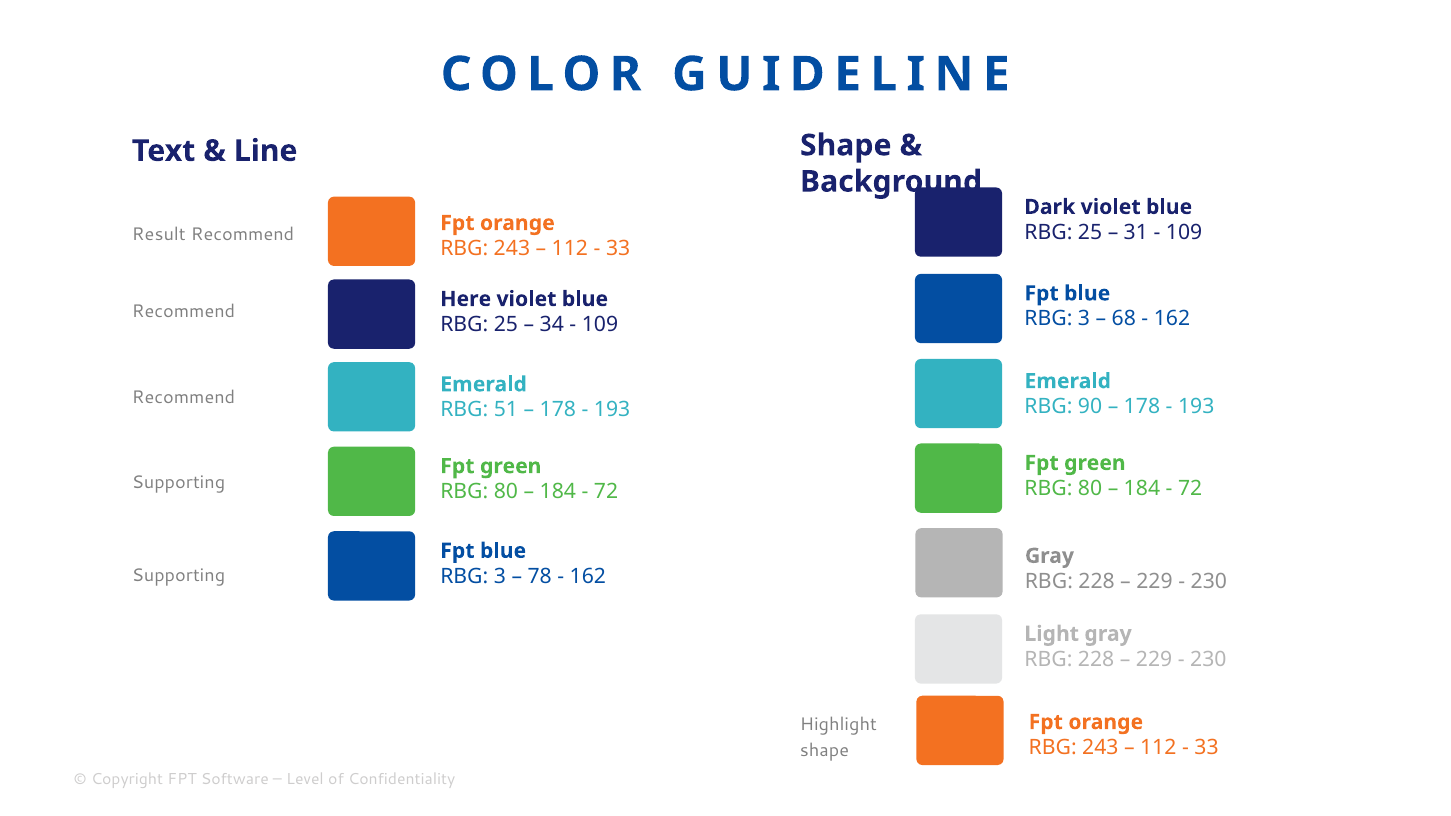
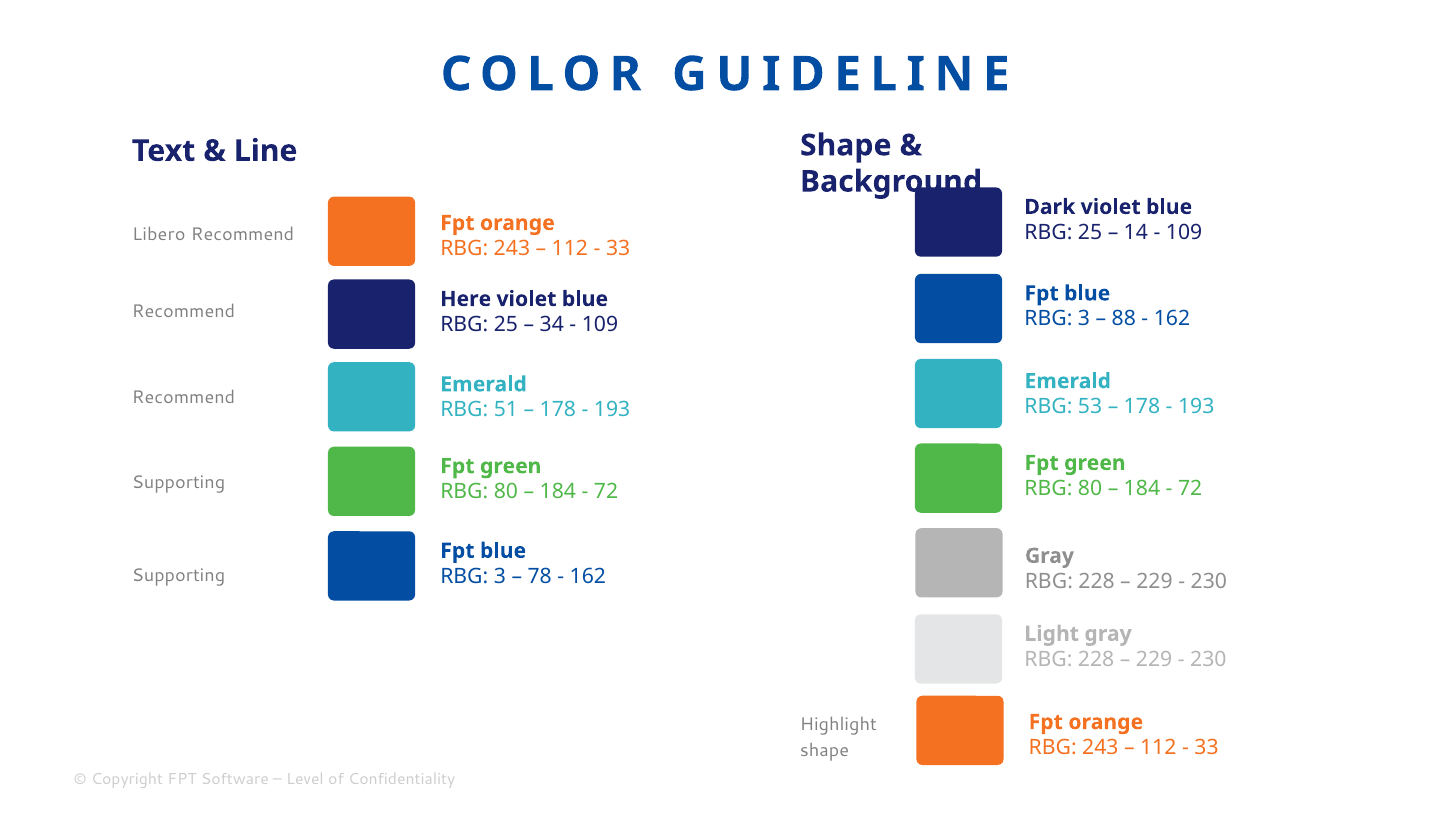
31: 31 -> 14 (1136, 232)
Result: Result -> Libero (159, 235)
68: 68 -> 88 (1124, 319)
90: 90 -> 53 (1090, 407)
